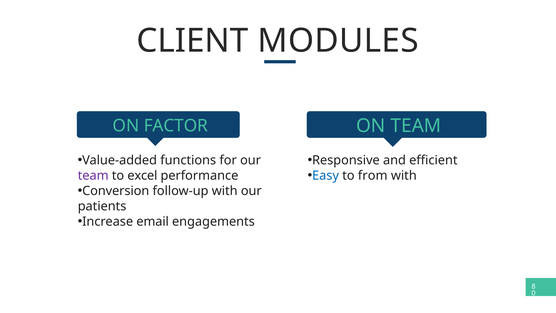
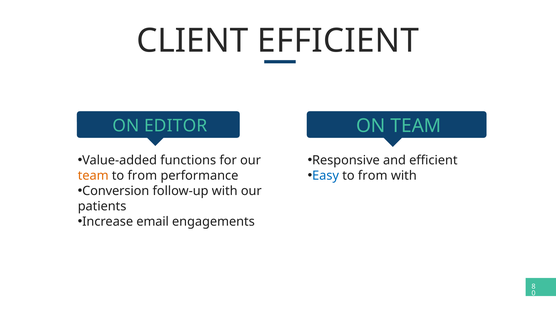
CLIENT MODULES: MODULES -> EFFICIENT (338, 41)
FACTOR: FACTOR -> EDITOR (176, 126)
team colour: purple -> orange (93, 175)
excel: excel -> from (142, 175)
